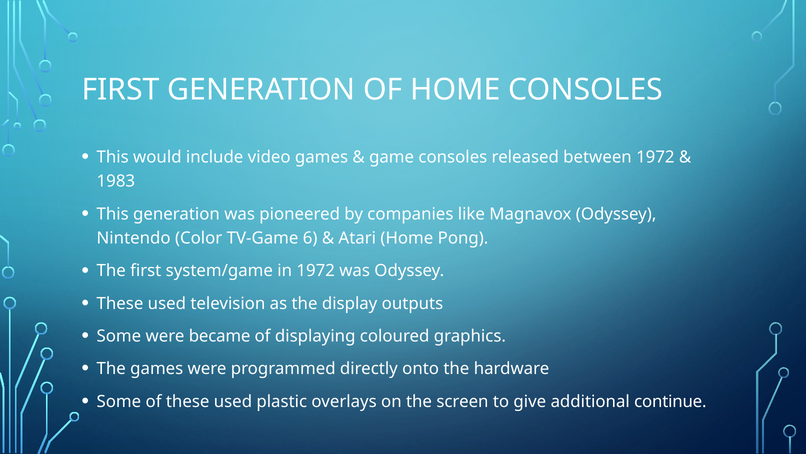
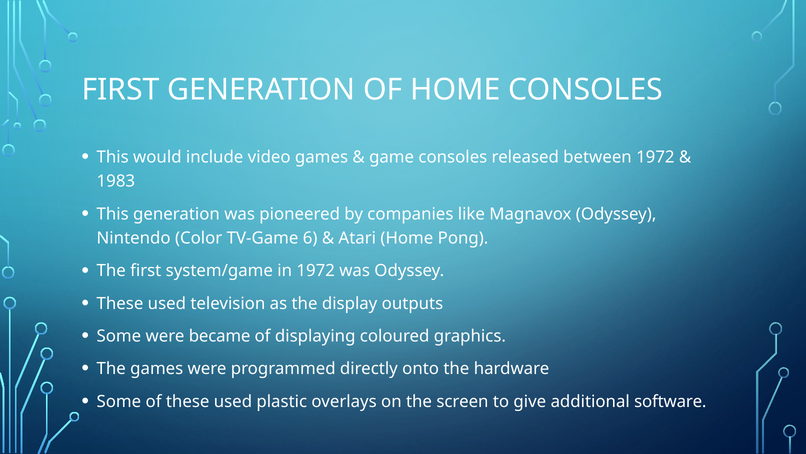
continue: continue -> software (670, 401)
